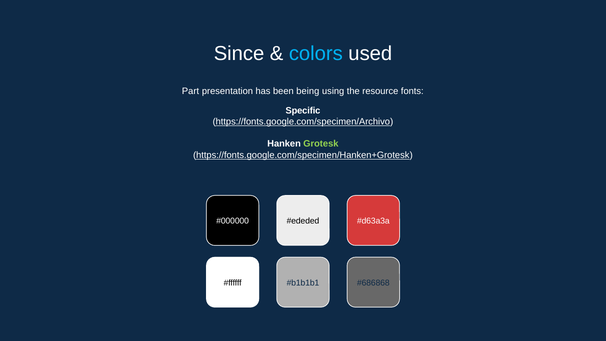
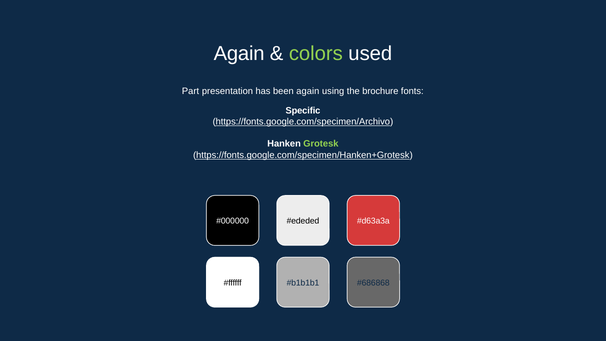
Since: Since -> Again (239, 53)
colors colour: light blue -> light green (316, 53)
been being: being -> again (308, 91)
resource: resource -> brochure (380, 91)
